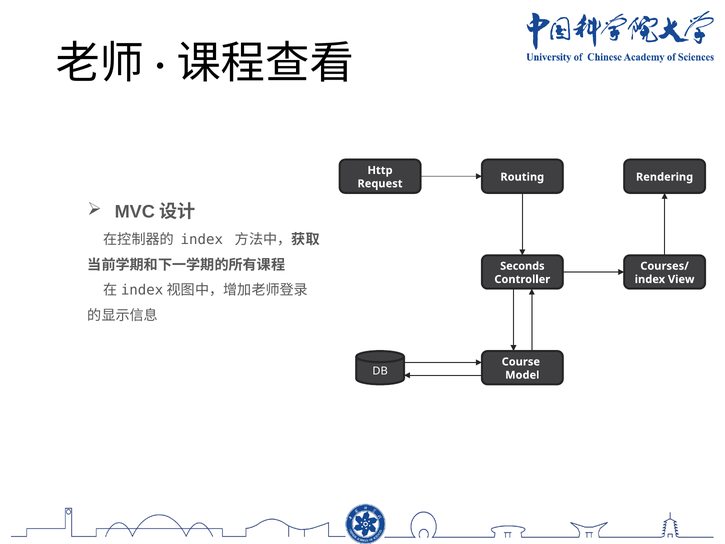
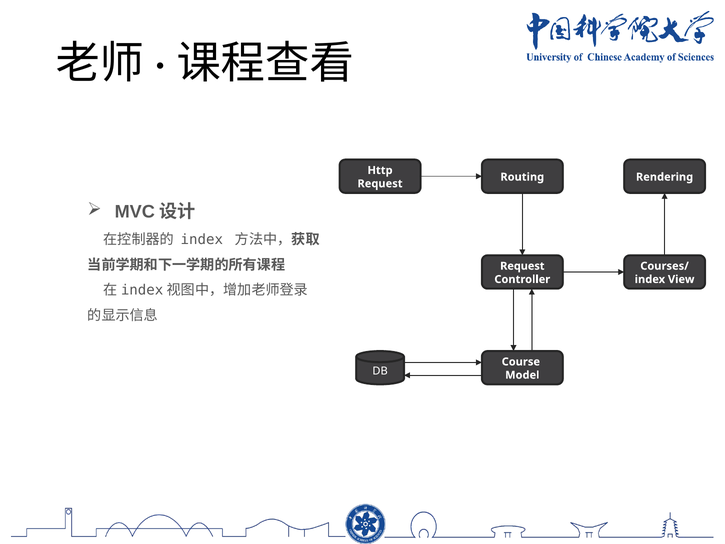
Seconds: Seconds -> Request (522, 266)
